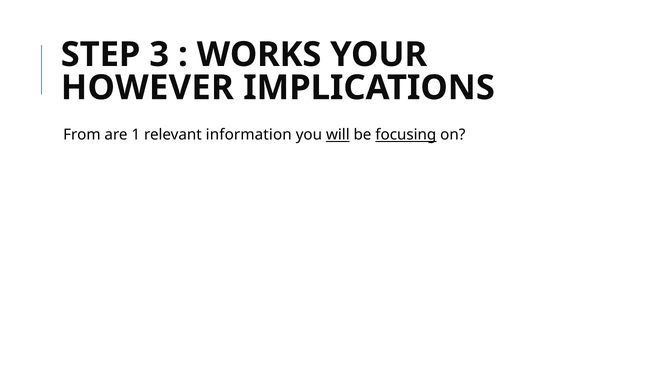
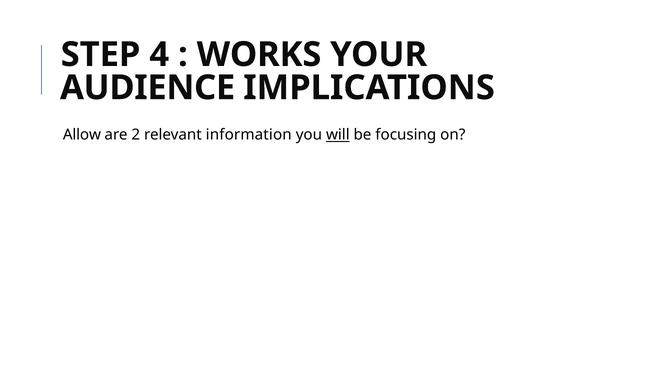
3: 3 -> 4 (159, 55)
HOWEVER: HOWEVER -> AUDIENCE (148, 88)
From: From -> Allow (82, 135)
1: 1 -> 2 (136, 135)
focusing underline: present -> none (406, 135)
